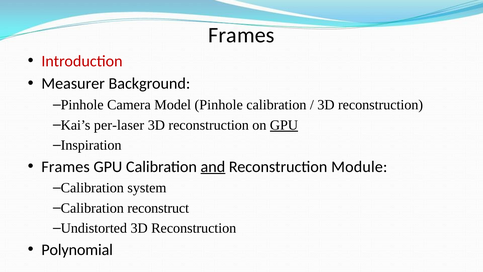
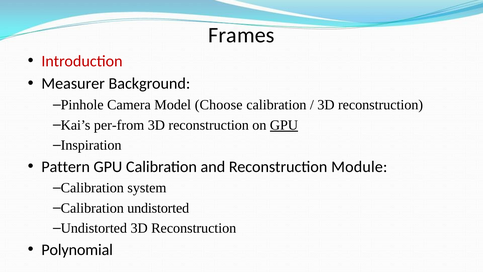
Model Pinhole: Pinhole -> Choose (219, 105)
per-laser: per-laser -> per-from (119, 125)
Frames: Frames -> Pattern (66, 167)
and underline: present -> none (213, 167)
Calibration reconstruct: reconstruct -> undistorted (158, 208)
